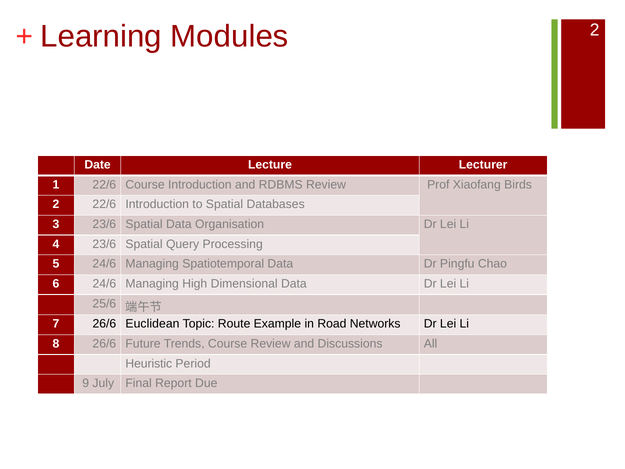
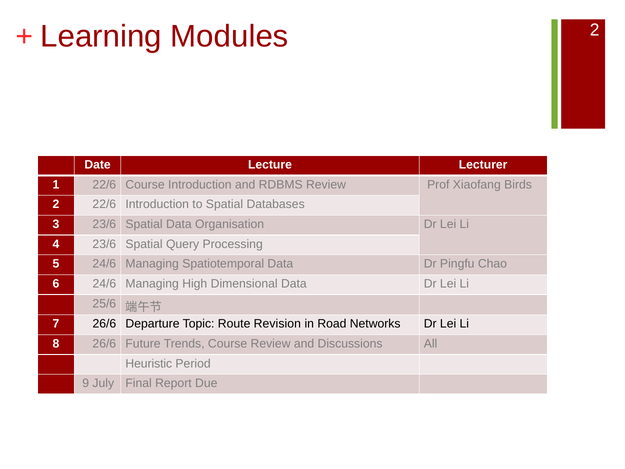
Euclidean: Euclidean -> Departure (153, 324)
Example: Example -> Revision (277, 324)
